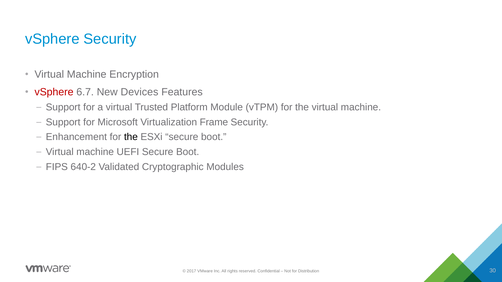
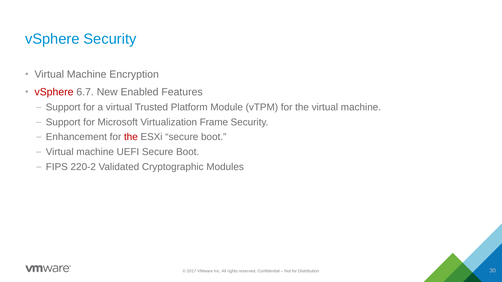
Devices: Devices -> Enabled (140, 92)
the colour: black -> red (131, 137)
640-2: 640-2 -> 220-2 (83, 167)
